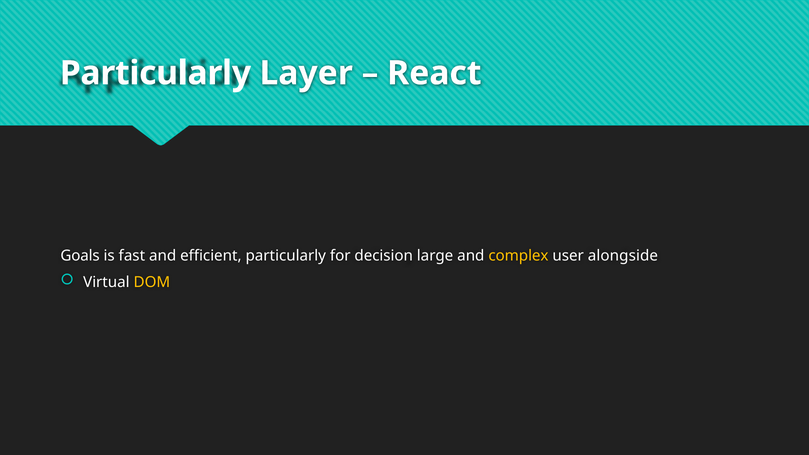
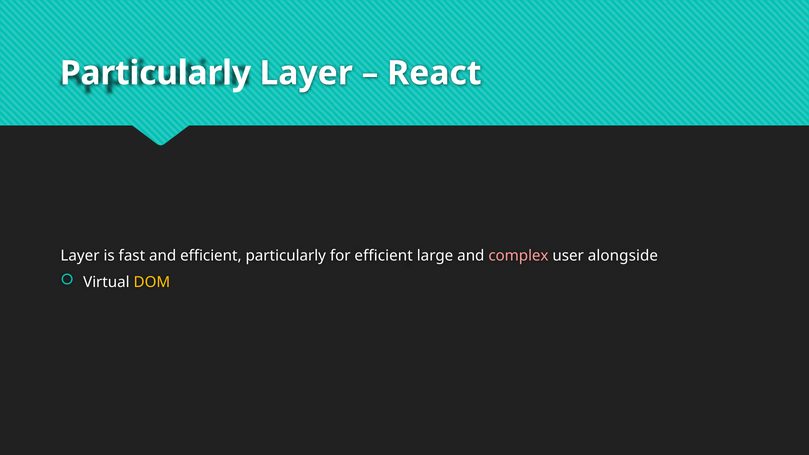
Goals: Goals -> Layer (80, 256)
for decision: decision -> efficient (384, 256)
complex colour: yellow -> pink (518, 256)
